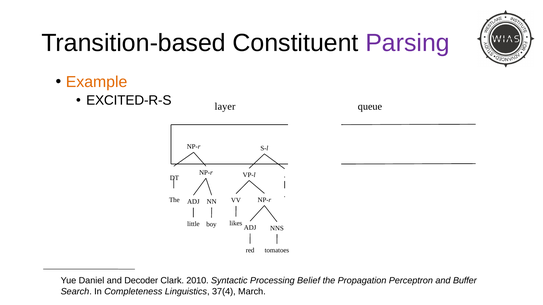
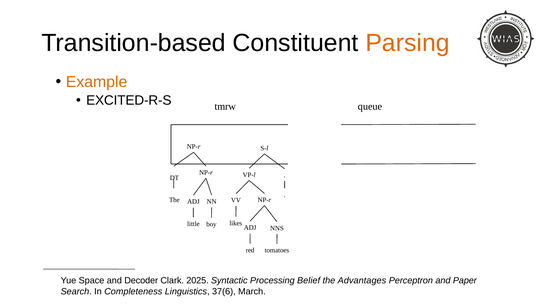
Parsing colour: purple -> orange (408, 43)
layer: layer -> tmrw (225, 107)
Daniel: Daniel -> Space (92, 281)
2010: 2010 -> 2025 (197, 281)
Propagation: Propagation -> Advantages (362, 281)
Buffer: Buffer -> Paper (465, 281)
37(4: 37(4 -> 37(6 (224, 292)
